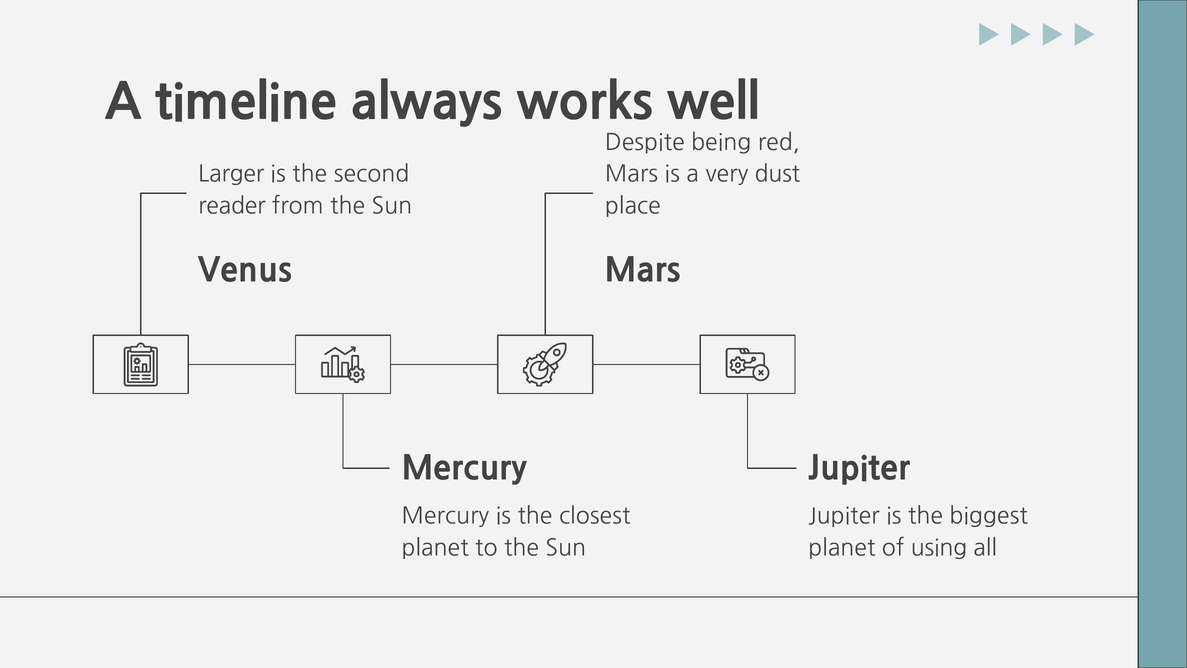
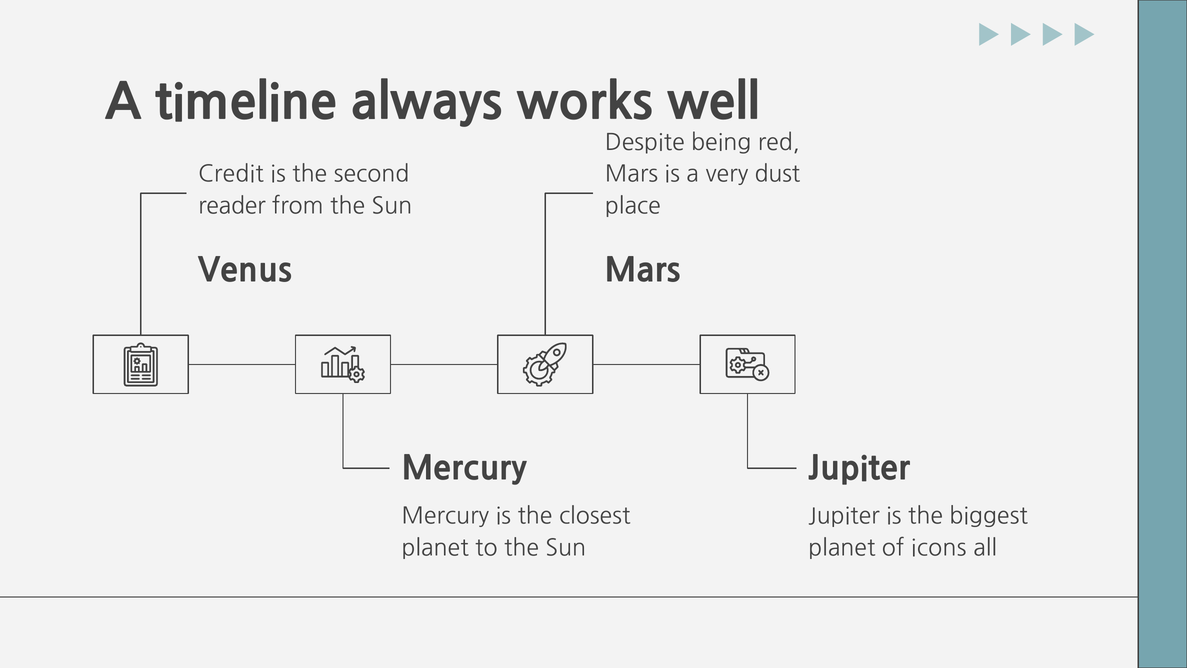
Larger: Larger -> Credit (231, 174)
using: using -> icons (939, 548)
